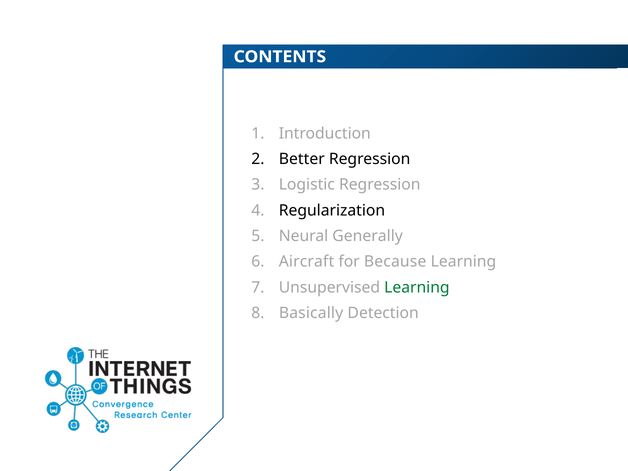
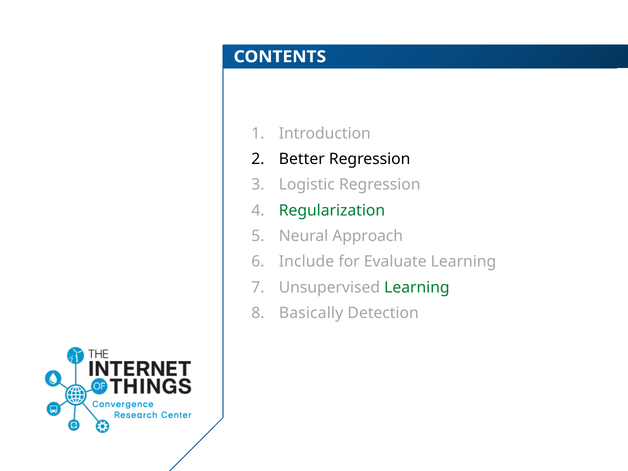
Regularization colour: black -> green (332, 210)
Generally: Generally -> Approach (368, 236)
Aircraft: Aircraft -> Include (307, 262)
Because: Because -> Evaluate (395, 262)
